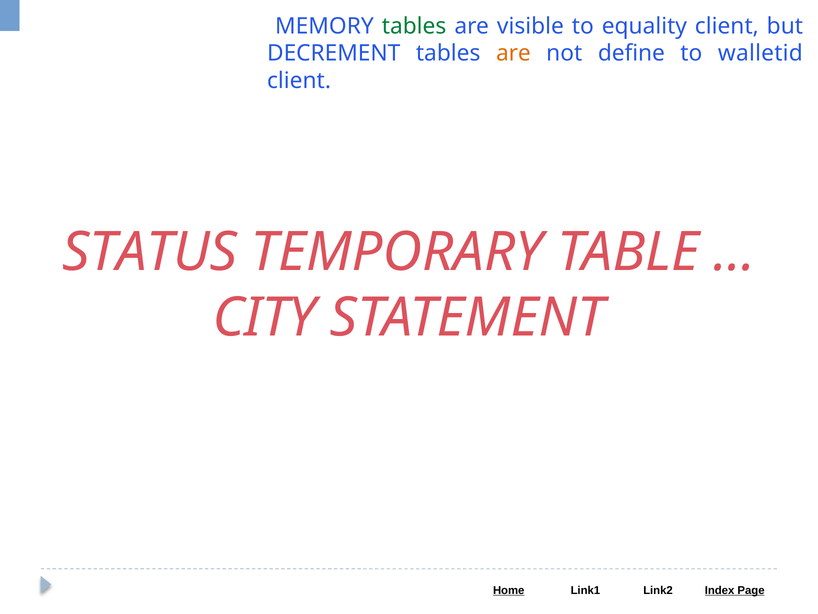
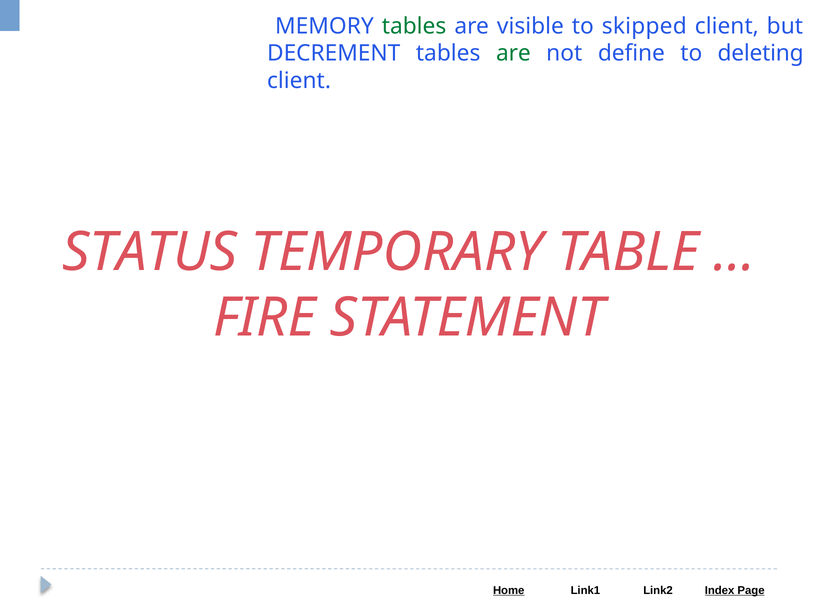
equality: equality -> skipped (644, 26)
are colour: orange -> green (513, 53)
walletid: walletid -> deleting (761, 53)
CITY: CITY -> FIRE (264, 317)
